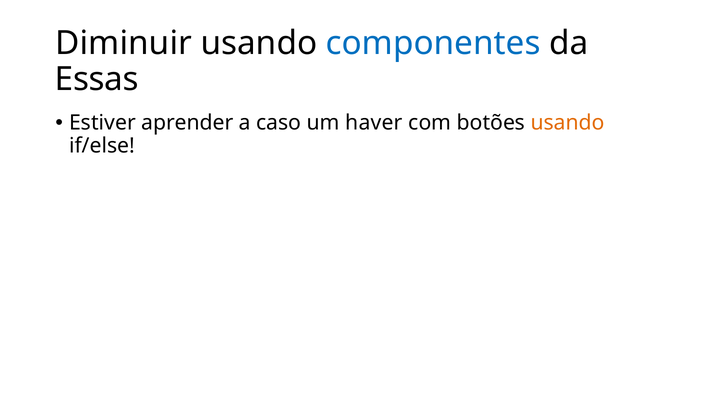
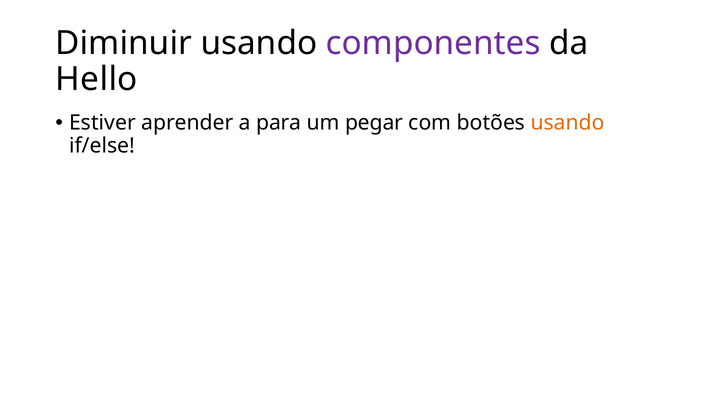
componentes colour: blue -> purple (433, 43)
Essas: Essas -> Hello (97, 79)
caso: caso -> para (279, 123)
haver: haver -> pegar (374, 123)
